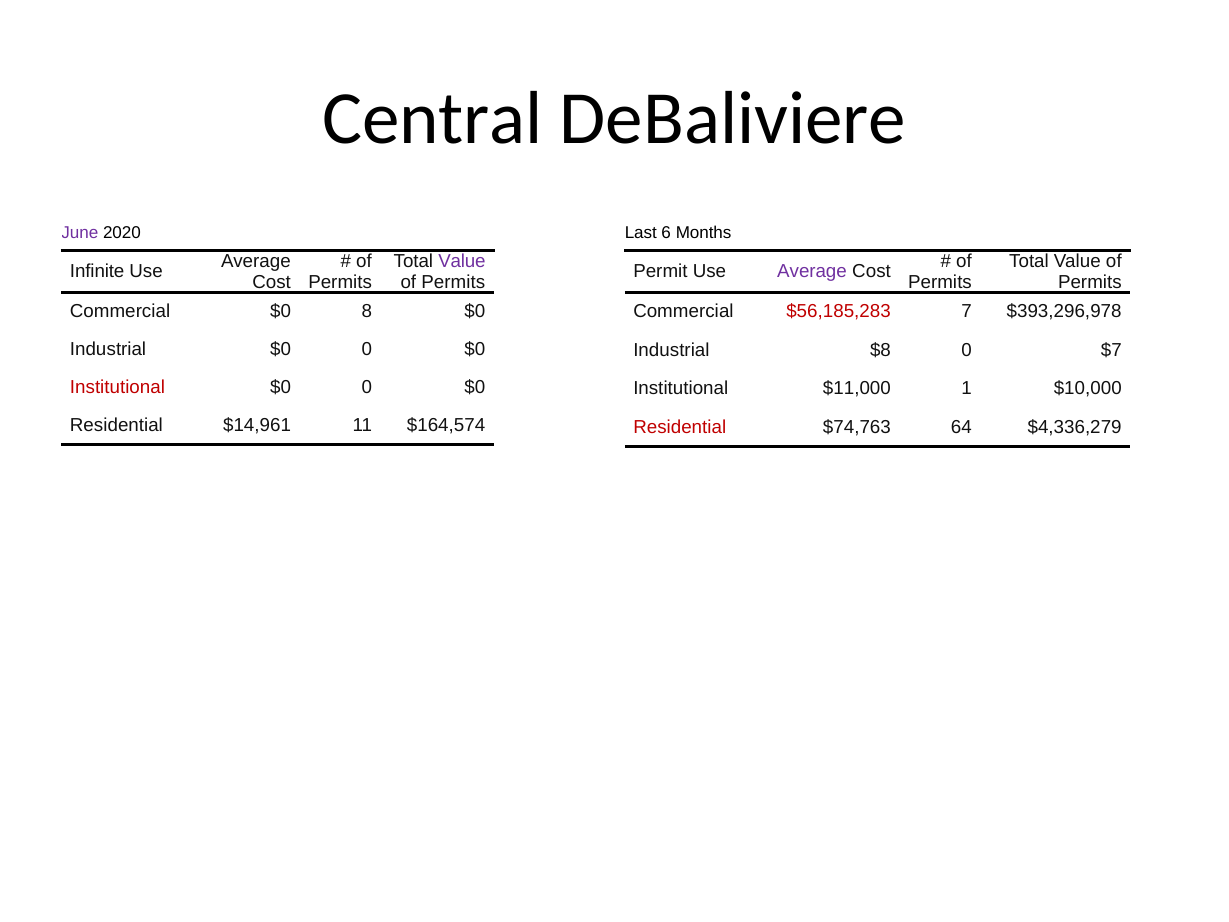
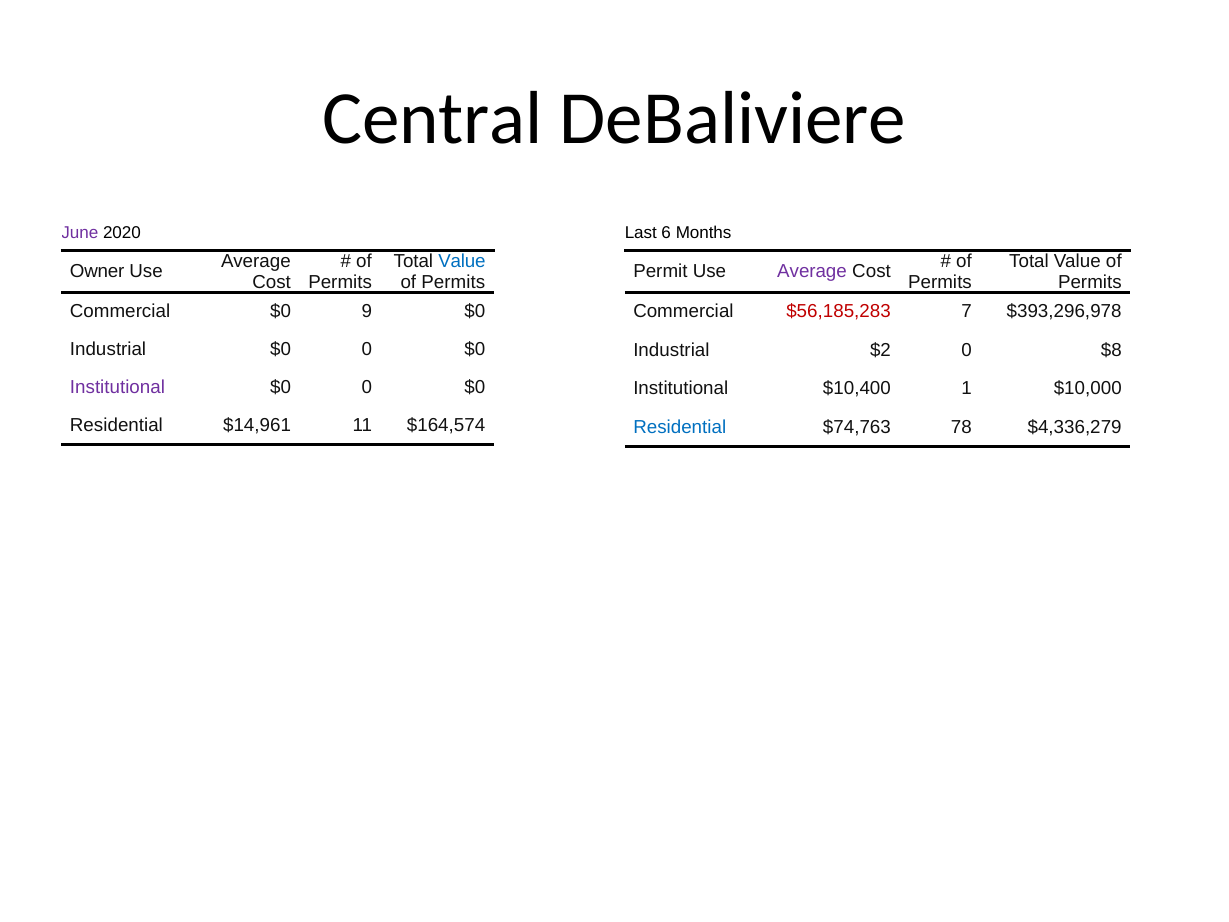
Value colour: purple -> blue (462, 261)
Infinite: Infinite -> Owner (97, 271)
8: 8 -> 9 (367, 311)
$8: $8 -> $2 (880, 350)
$7: $7 -> $8 (1111, 350)
Institutional colour: red -> purple (117, 387)
$11,000: $11,000 -> $10,400 (857, 388)
Residential colour: red -> blue (680, 427)
64: 64 -> 78 (961, 427)
